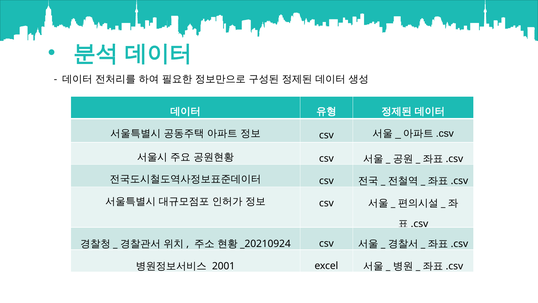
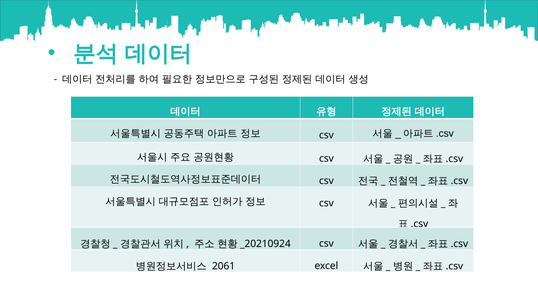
2001: 2001 -> 2061 (224, 266)
